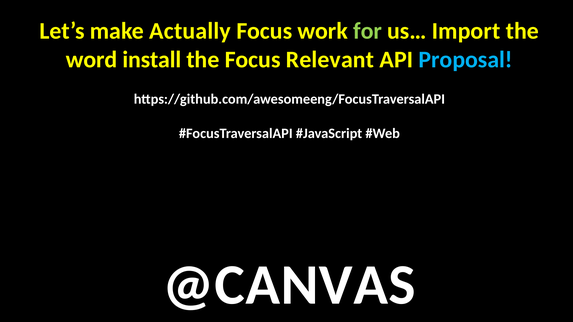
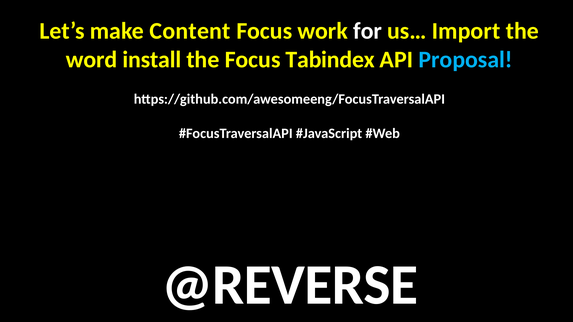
Actually: Actually -> Content (190, 31)
for colour: light green -> white (368, 31)
Relevant: Relevant -> Tabindex (330, 60)
@CANVAS: @CANVAS -> @REVERSE (290, 285)
